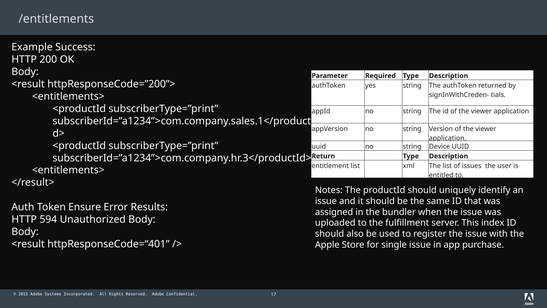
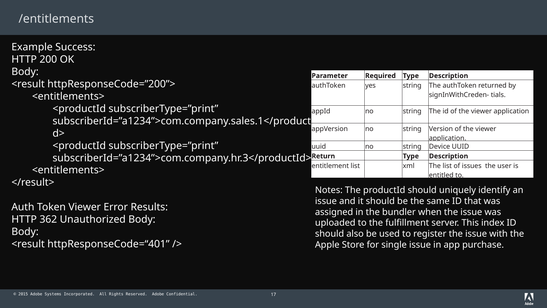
Token Ensure: Ensure -> Viewer (85, 207)
594: 594 -> 362 (48, 219)
